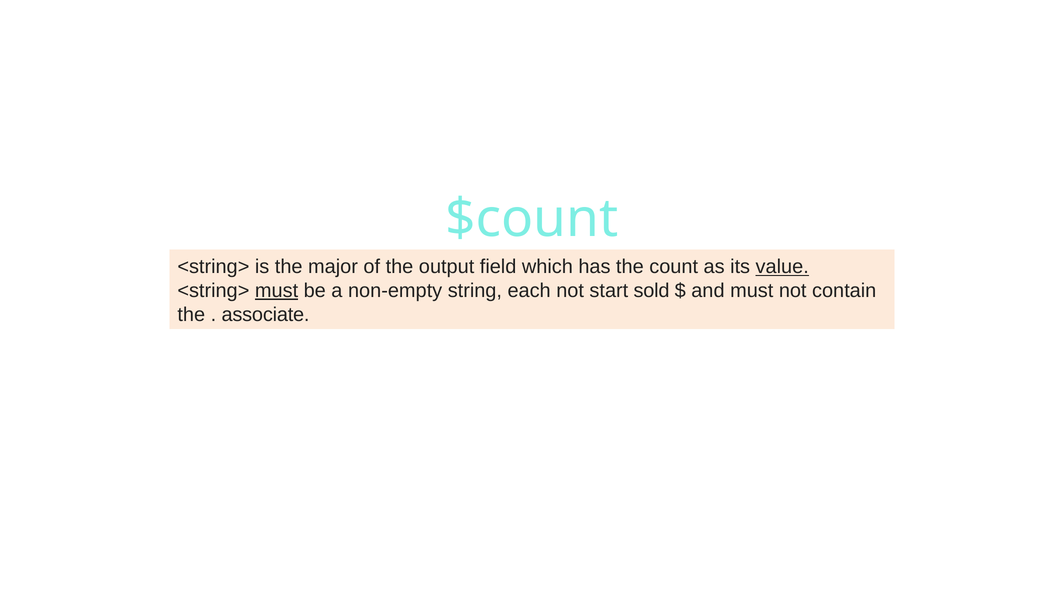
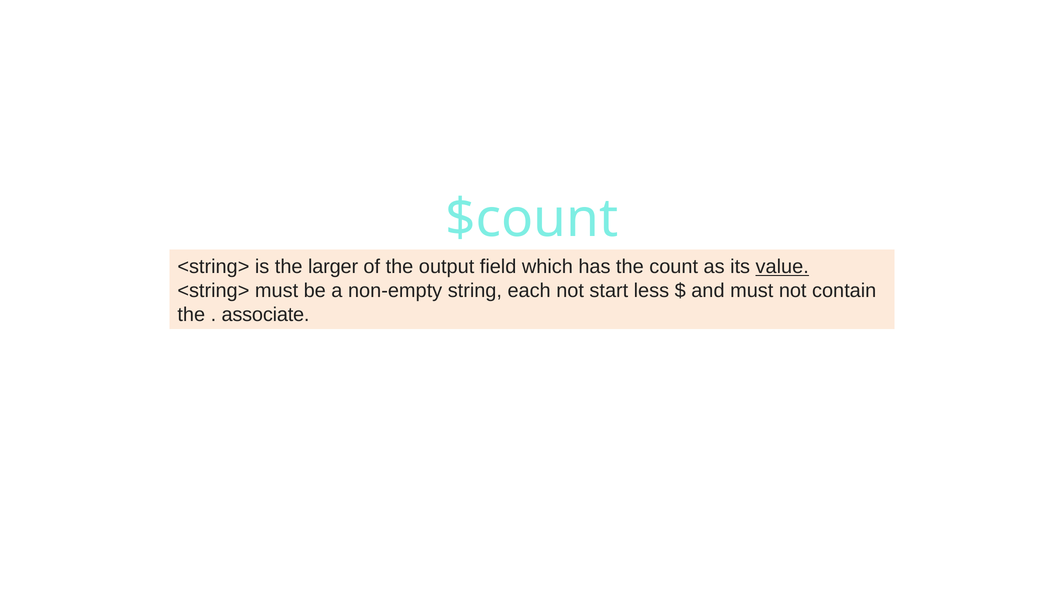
major: major -> larger (333, 267)
must underline: present -> none (277, 291)
sold: sold -> less (651, 291)
